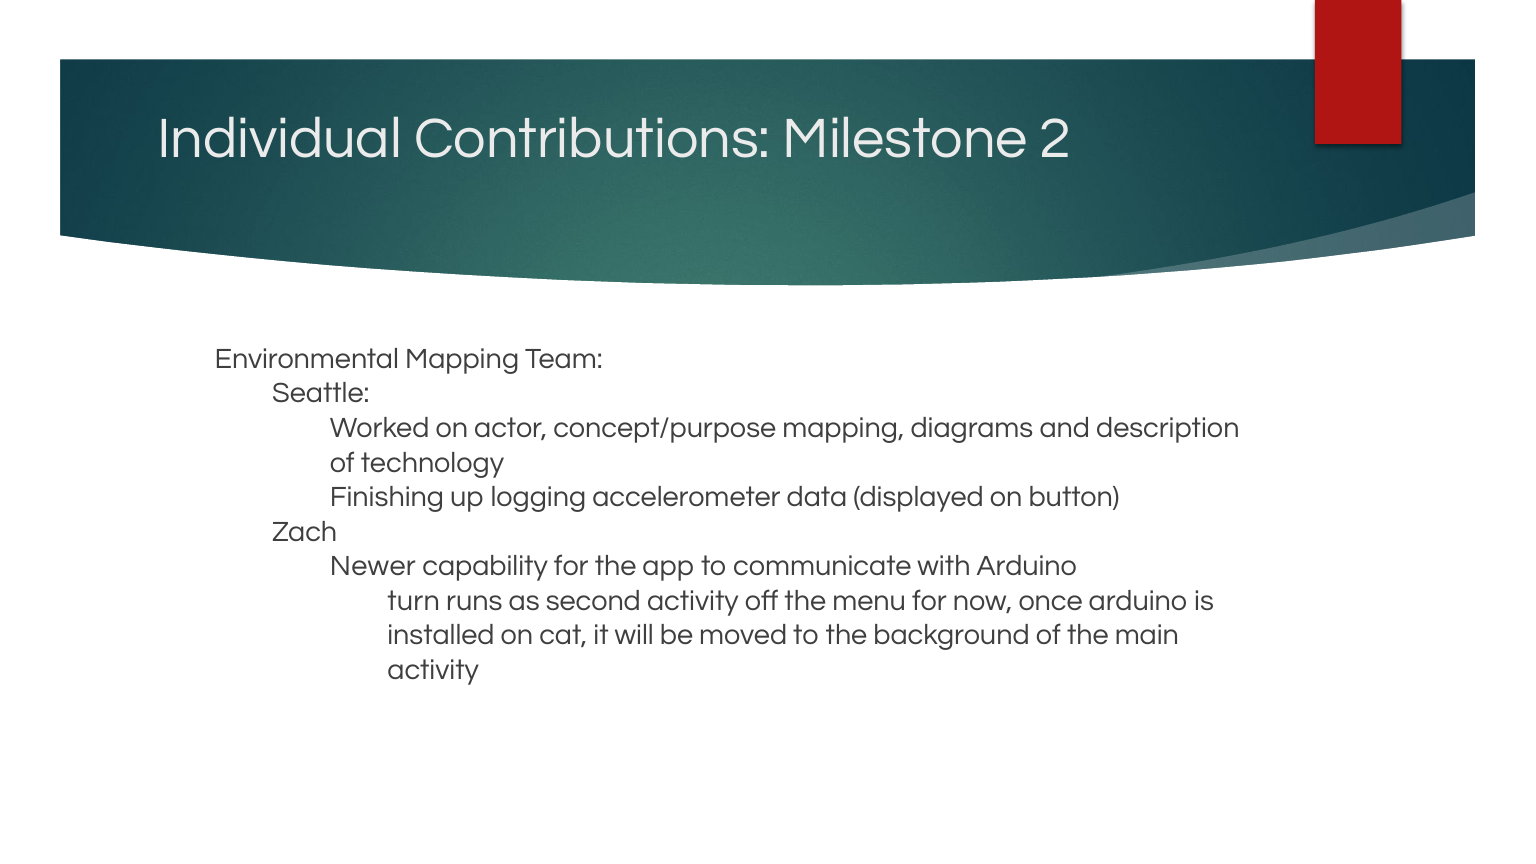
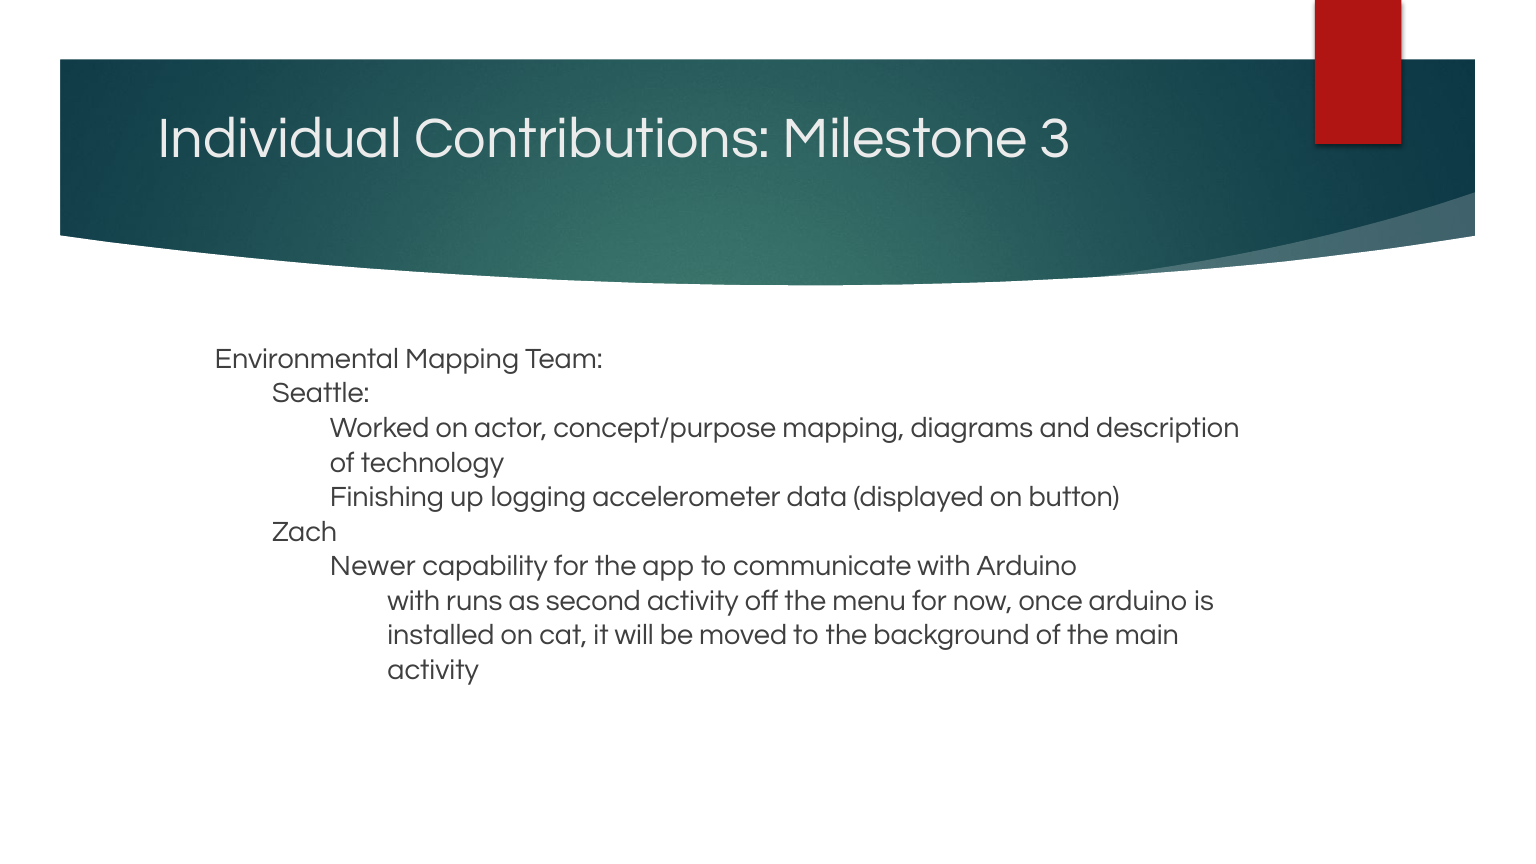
2: 2 -> 3 (1056, 139)
turn: turn -> with (414, 601)
